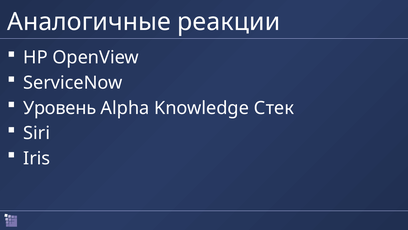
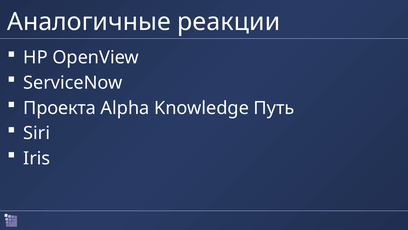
Уровень: Уровень -> Проекта (60, 108)
Стек: Стек -> Путь (274, 108)
